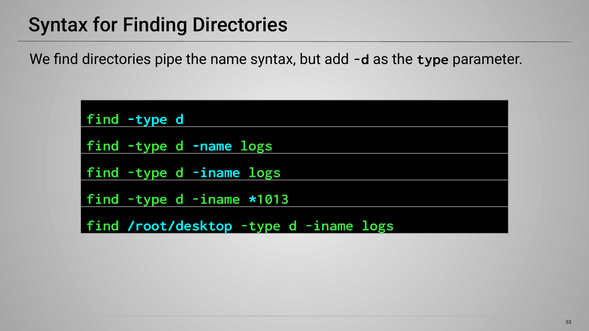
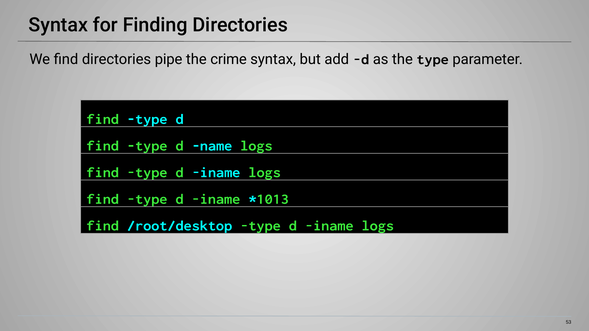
the name: name -> crime (229, 59)
